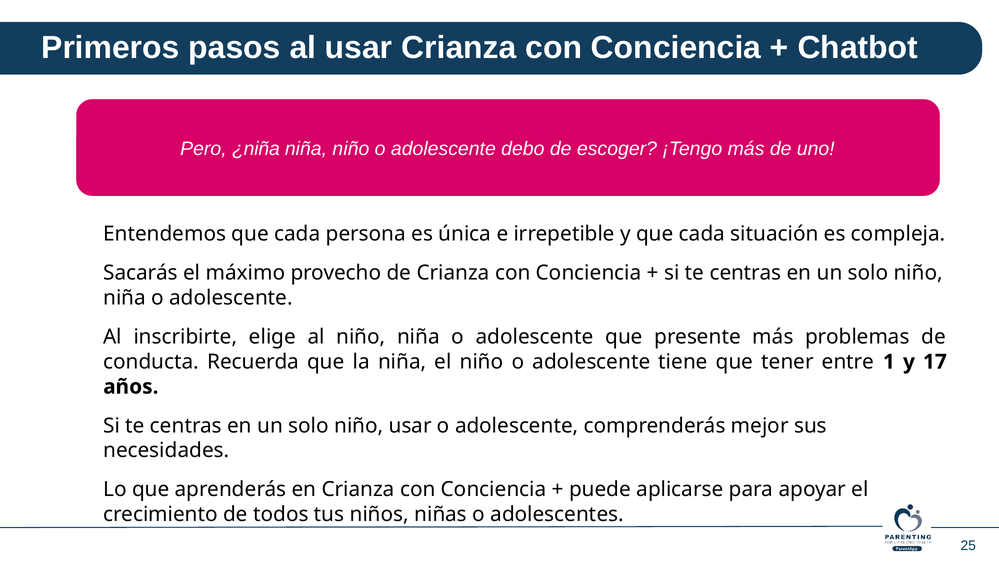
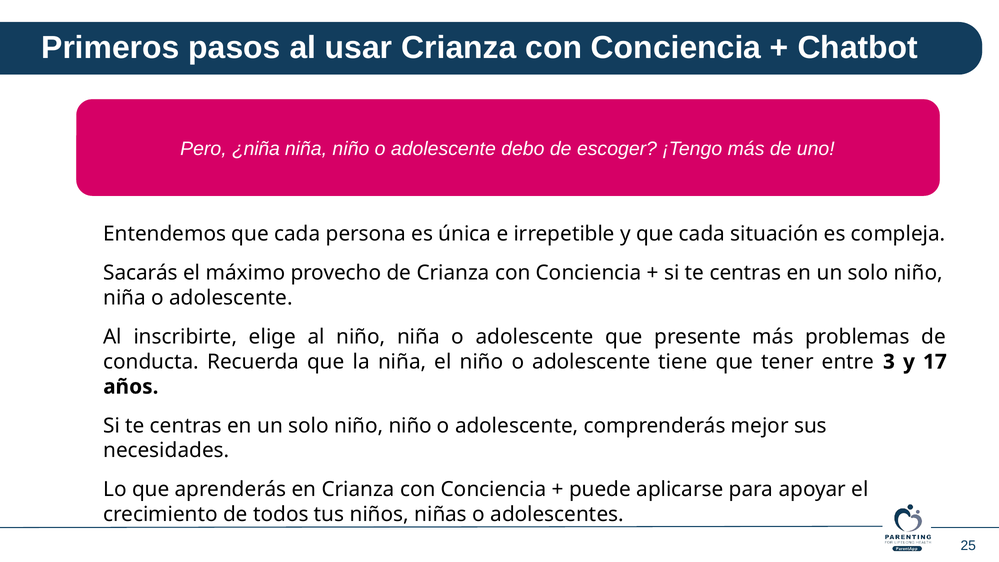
1: 1 -> 3 (889, 362)
niño usar: usar -> niño (410, 426)
